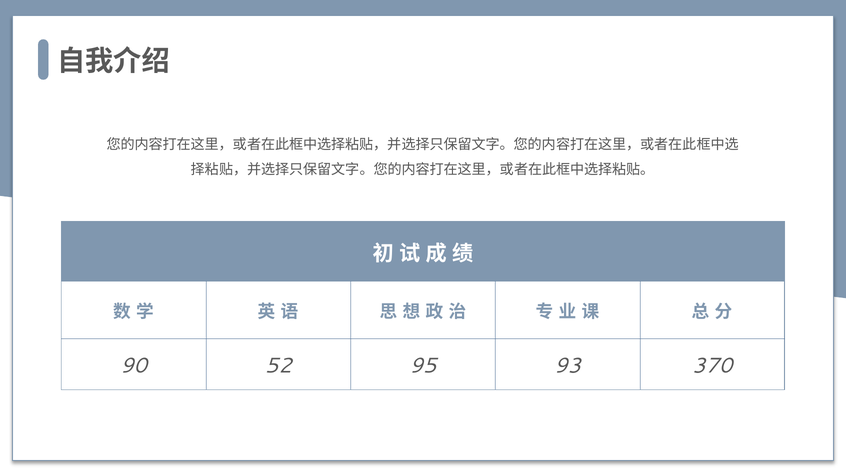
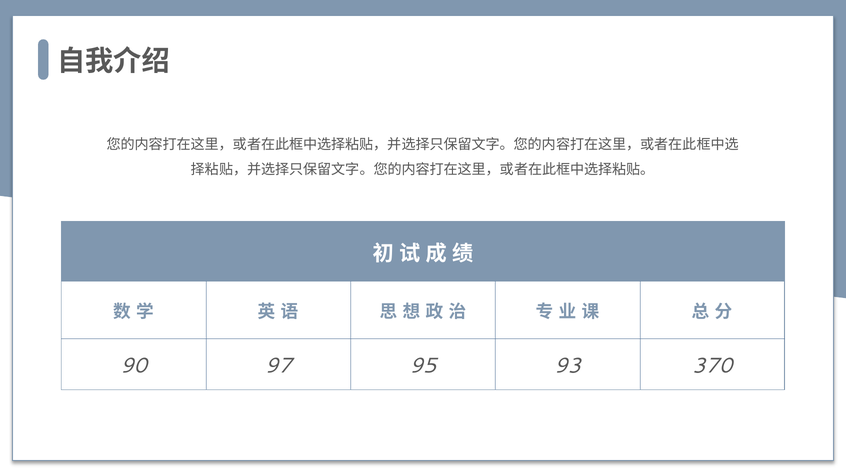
52: 52 -> 97 (278, 365)
